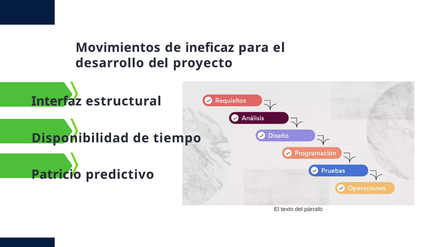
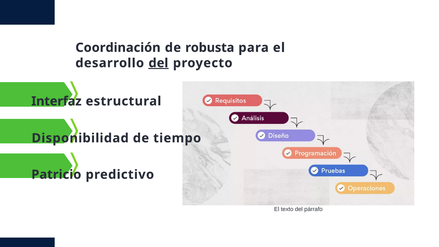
Movimientos: Movimientos -> Coordinación (118, 48)
ineficaz: ineficaz -> robusta (210, 48)
del underline: none -> present (158, 63)
